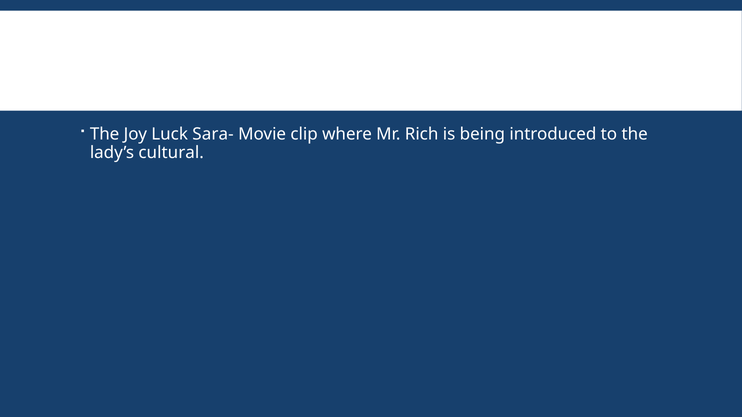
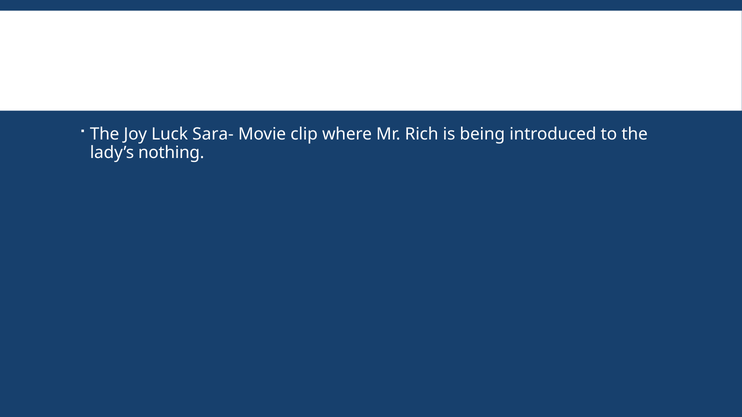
cultural: cultural -> nothing (171, 153)
